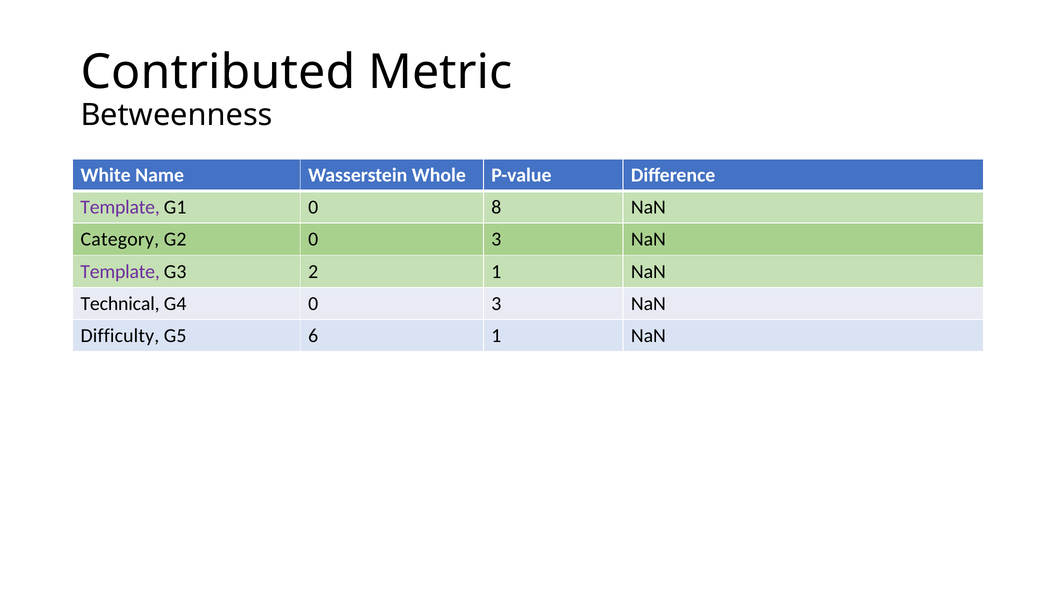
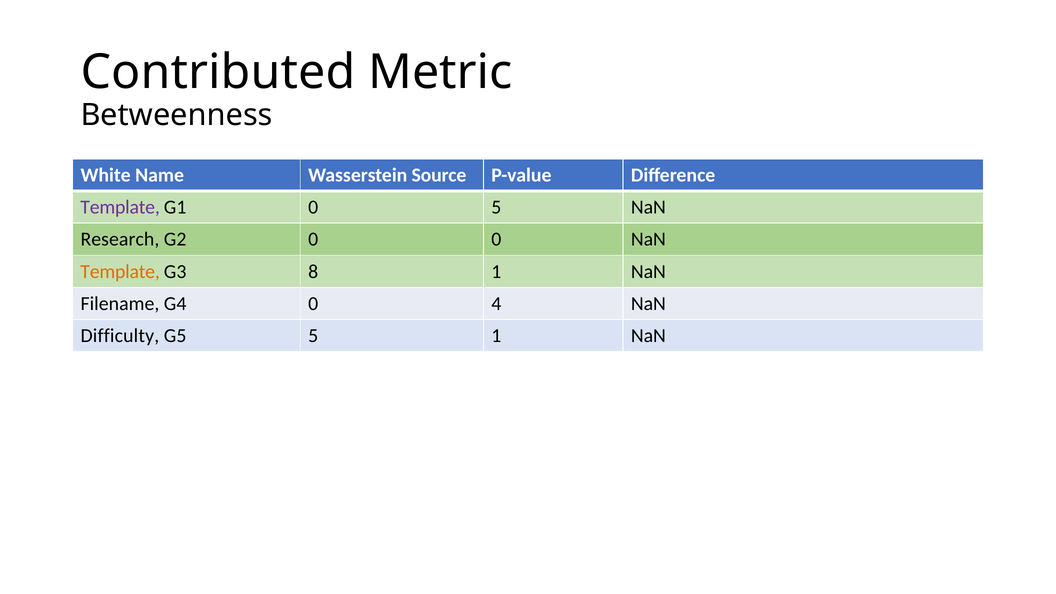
Whole: Whole -> Source (439, 175)
0 8: 8 -> 5 (496, 207)
Category: Category -> Research (120, 239)
G2 0 3: 3 -> 0 (496, 239)
Template colour: purple -> orange (120, 272)
2: 2 -> 8 (313, 272)
Technical: Technical -> Filename (120, 304)
G4 0 3: 3 -> 4 (496, 304)
G5 6: 6 -> 5 (313, 336)
